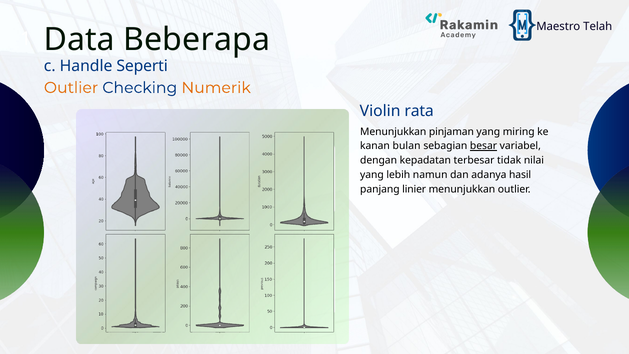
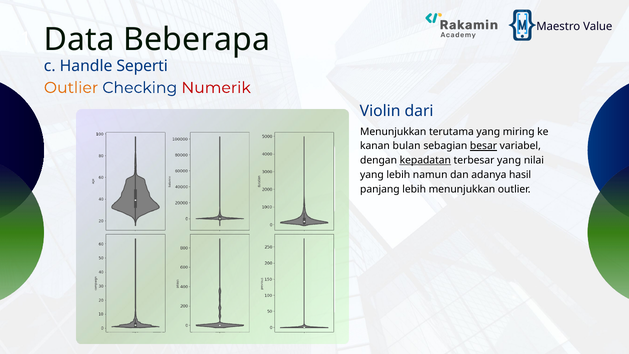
Telah: Telah -> Value (598, 27)
Numerik colour: orange -> red (216, 88)
rata: rata -> dari (419, 111)
pinjaman: pinjaman -> terutama (451, 132)
kepadatan underline: none -> present (425, 160)
terbesar tidak: tidak -> yang (509, 160)
panjang linier: linier -> lebih (414, 189)
